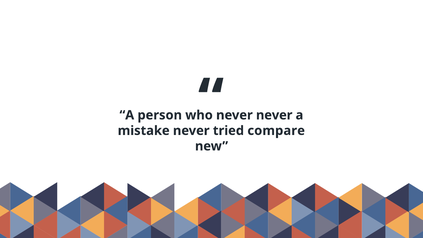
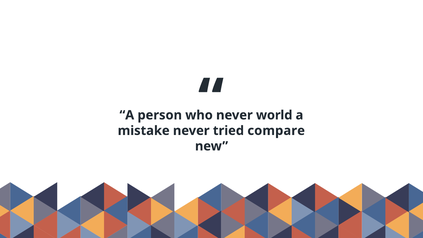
never never: never -> world (274, 115)
